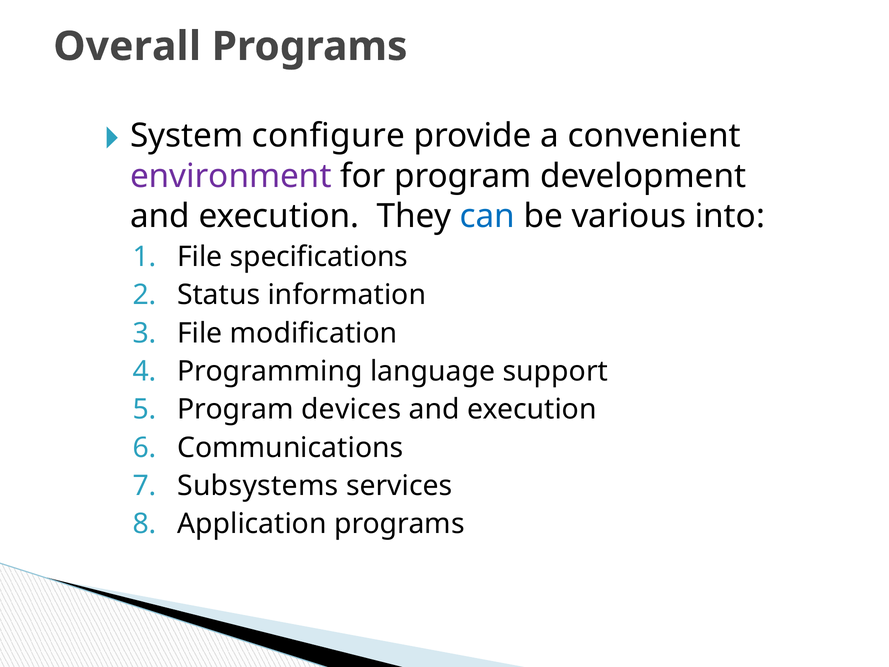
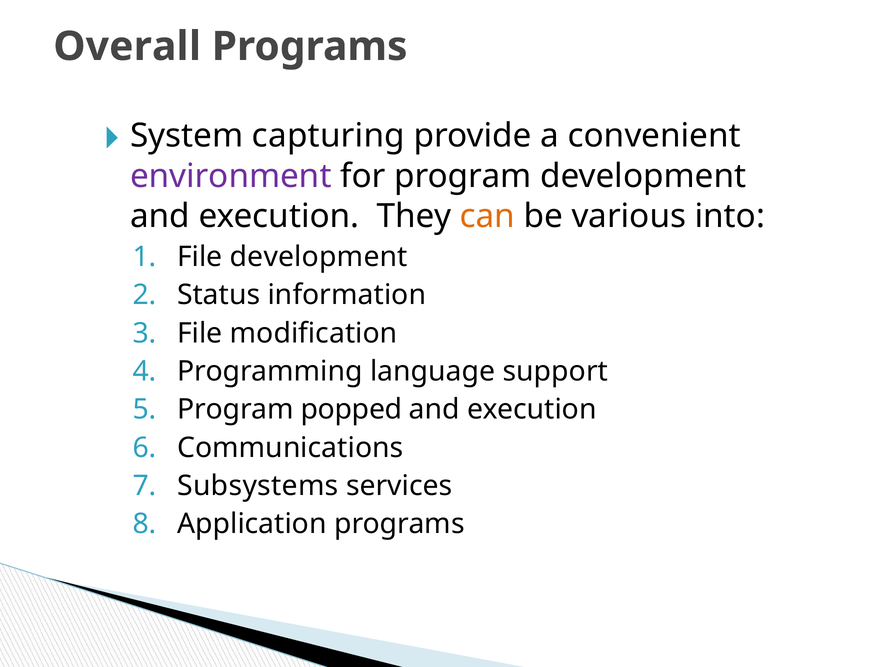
configure: configure -> capturing (328, 136)
can colour: blue -> orange (487, 216)
File specifications: specifications -> development (319, 257)
devices: devices -> popped (352, 409)
